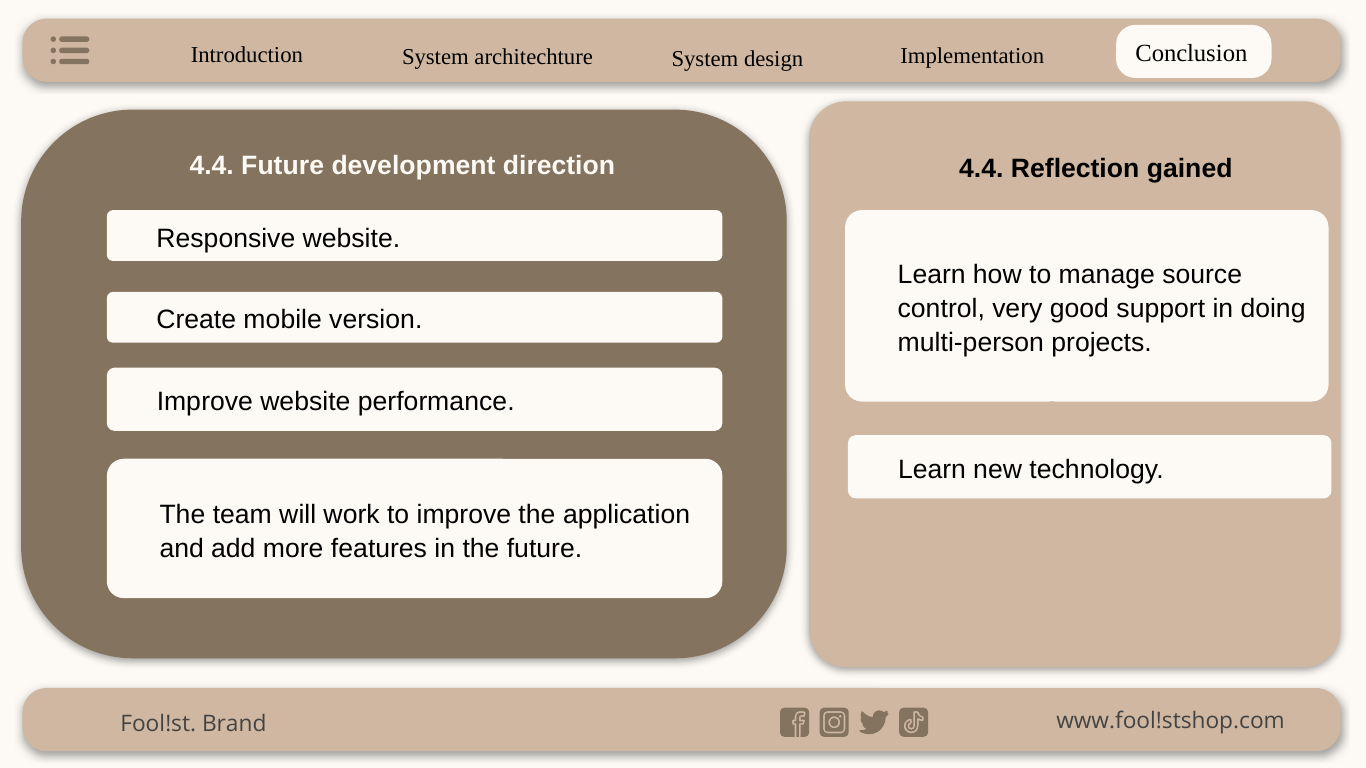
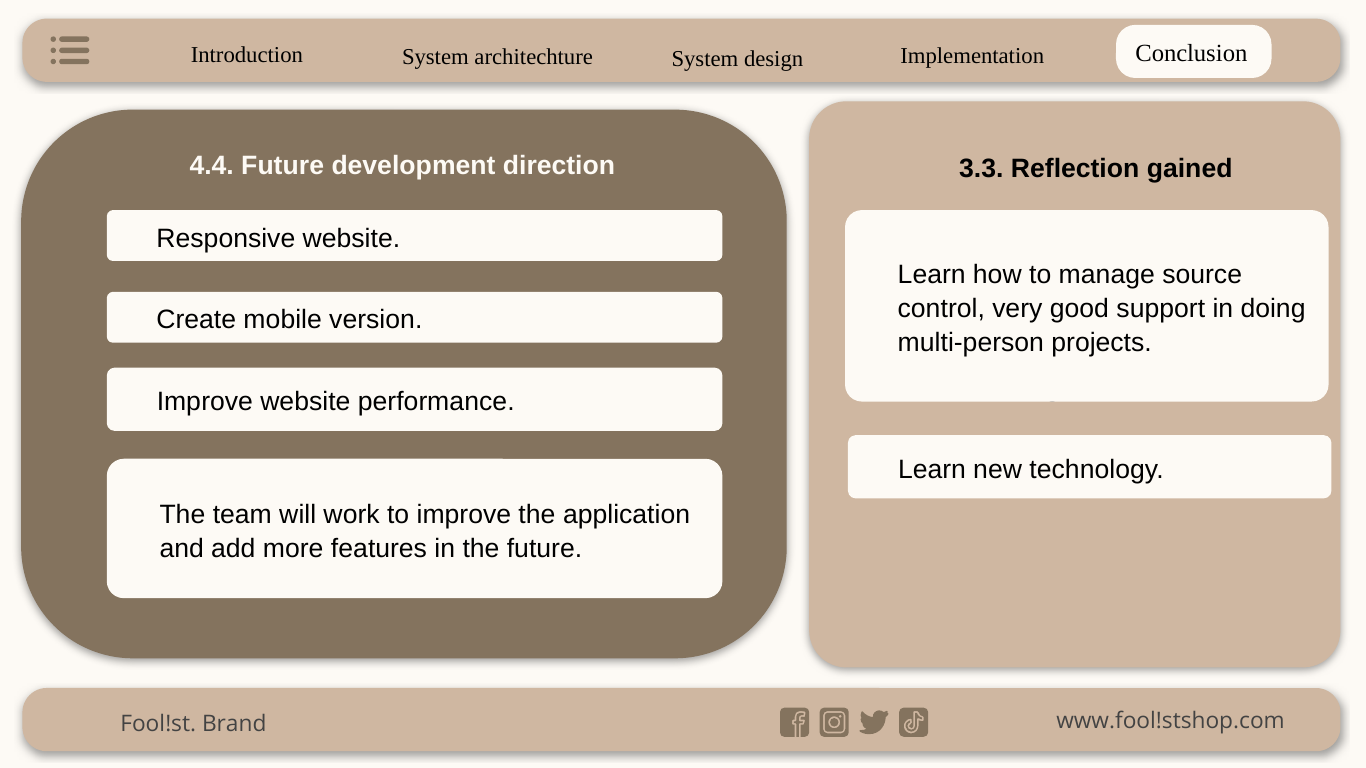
direction 4.4: 4.4 -> 3.3 (981, 169)
